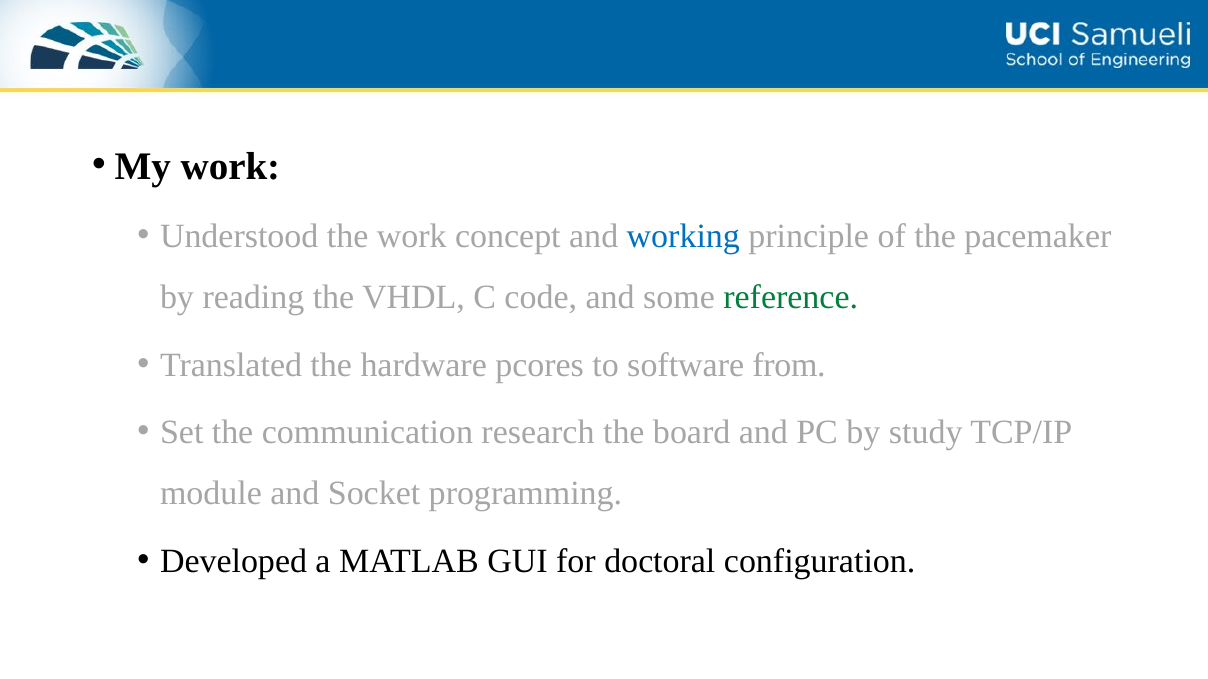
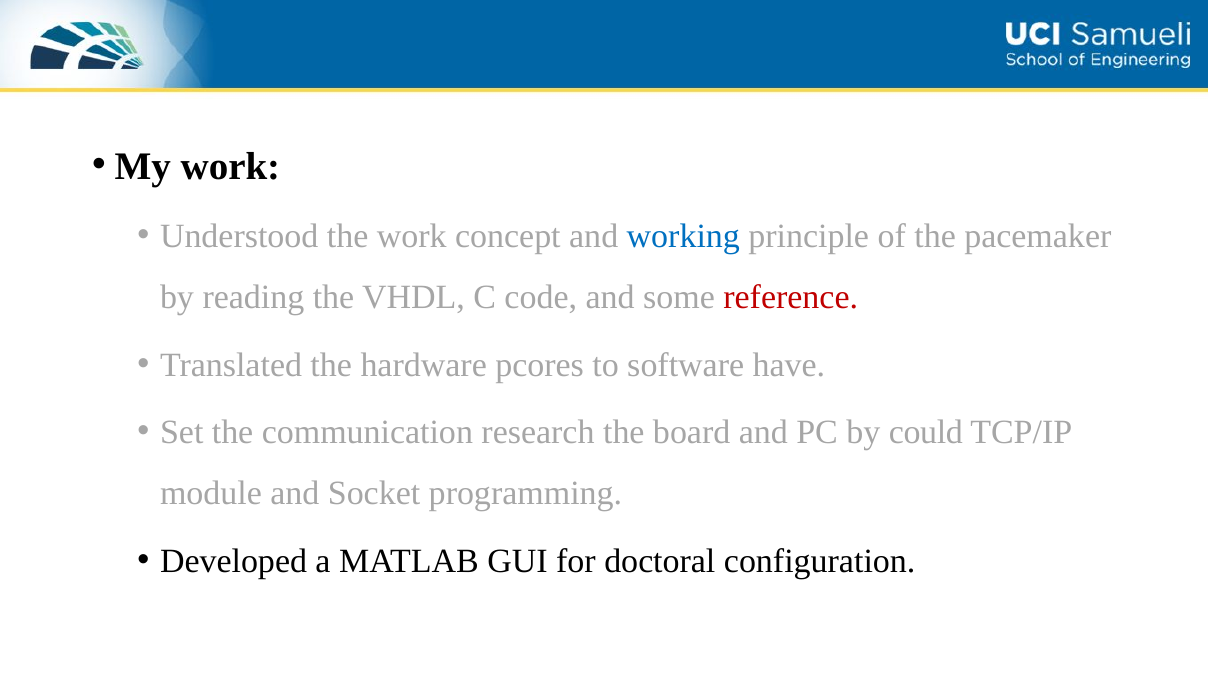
reference colour: green -> red (791, 298)
from: from -> have (789, 365)
study: study -> could (926, 433)
